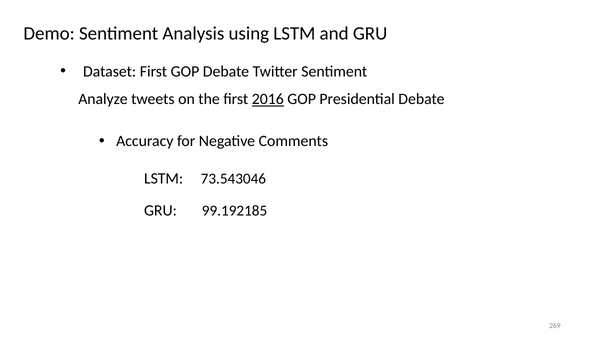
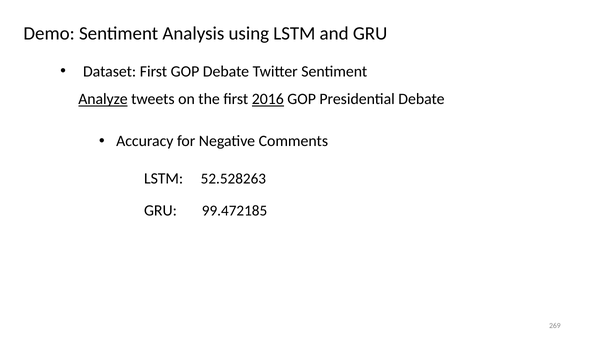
Analyze underline: none -> present (103, 99)
73.543046: 73.543046 -> 52.528263 (233, 179)
99.192185: 99.192185 -> 99.472185 (235, 211)
